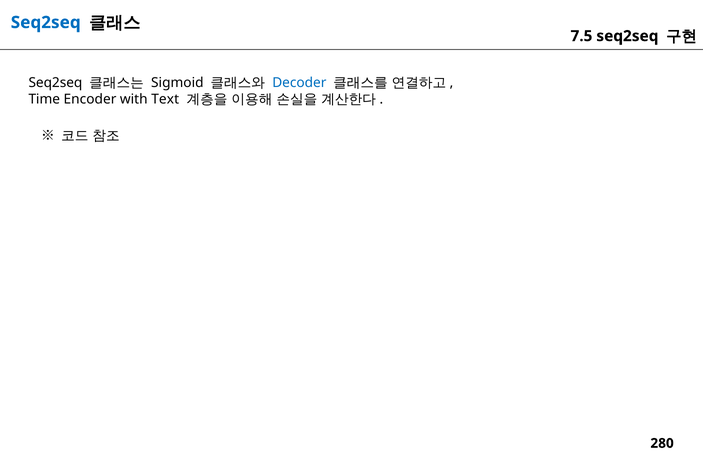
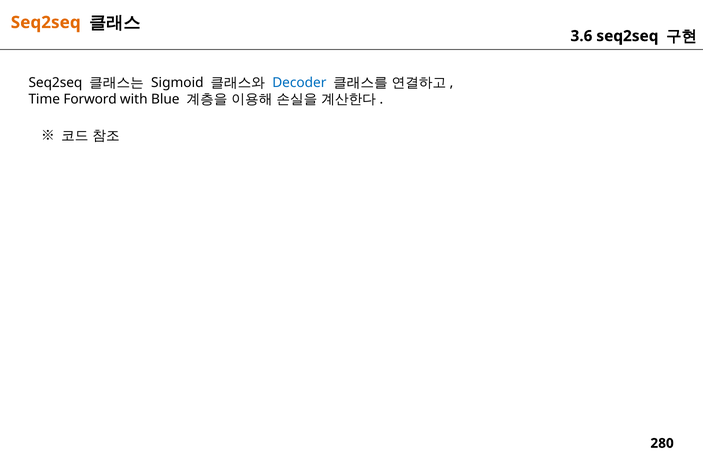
Seq2seq colour: blue -> orange (46, 22)
7.5: 7.5 -> 3.6 (581, 36)
Encoder: Encoder -> Forword (90, 99)
Text: Text -> Blue (165, 99)
